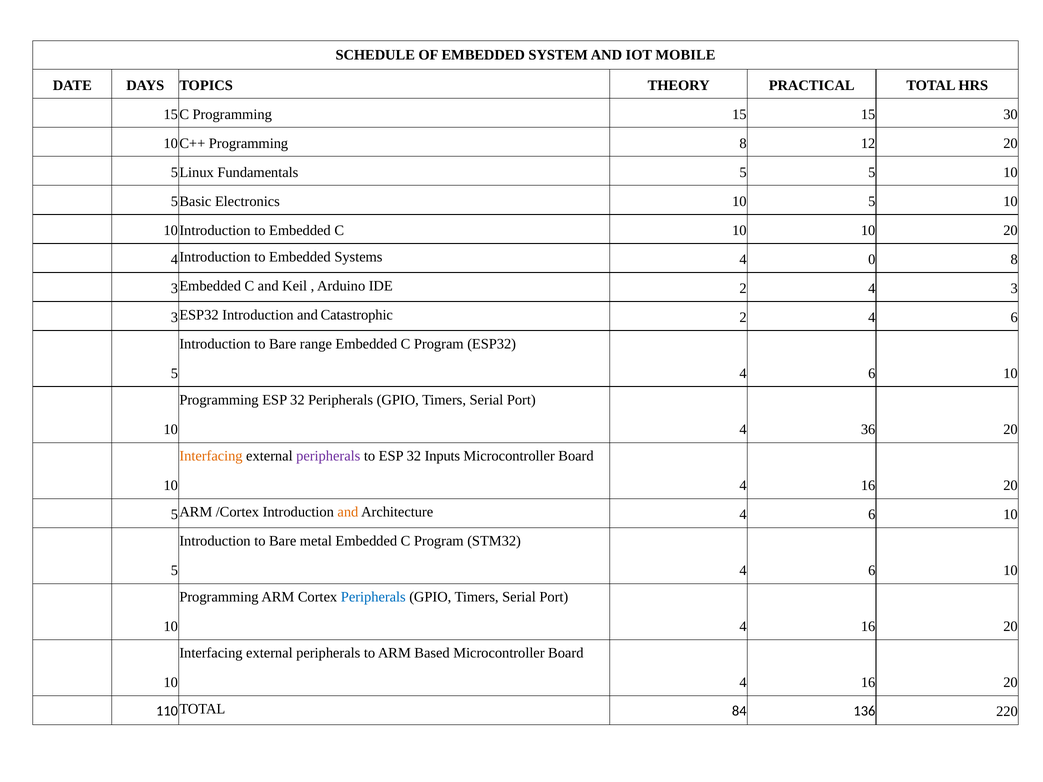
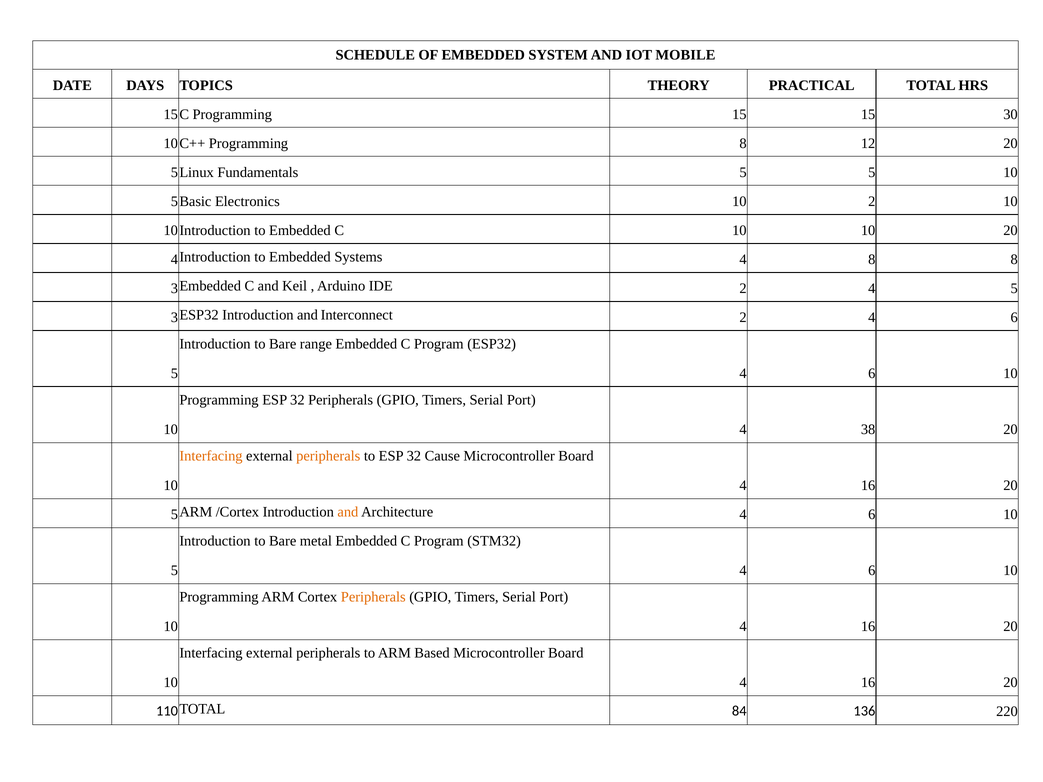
Electronics 10 5: 5 -> 2 (872, 201)
4 0: 0 -> 8 (872, 259)
4 3: 3 -> 5 (1014, 288)
Catastrophic: Catastrophic -> Interconnect (357, 315)
36: 36 -> 38 (868, 430)
peripherals colour: purple -> orange (328, 456)
Inputs: Inputs -> Cause (442, 456)
Peripherals colour: blue -> orange (373, 597)
